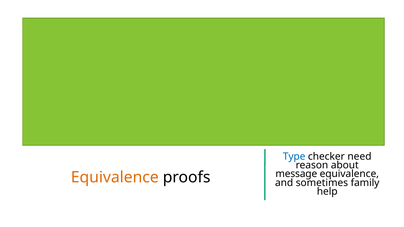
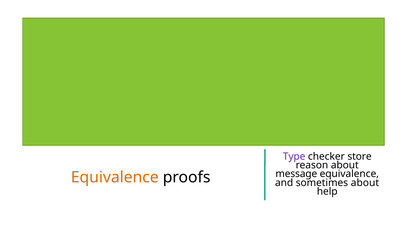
Type colour: blue -> purple (294, 157)
need: need -> store (360, 157)
sometimes family: family -> about (365, 183)
